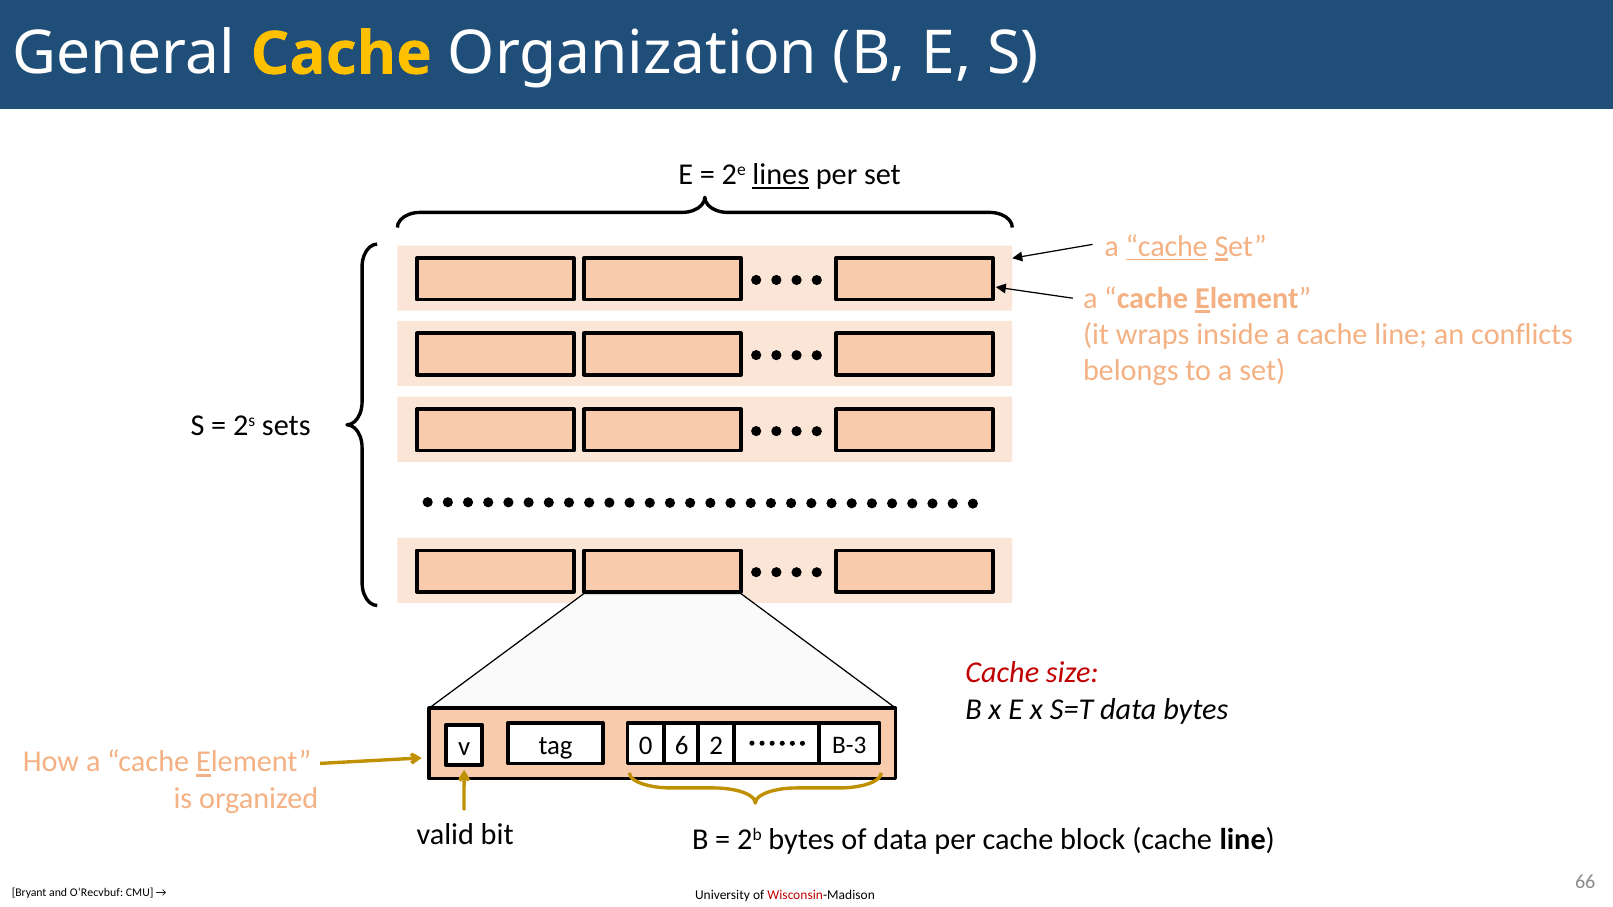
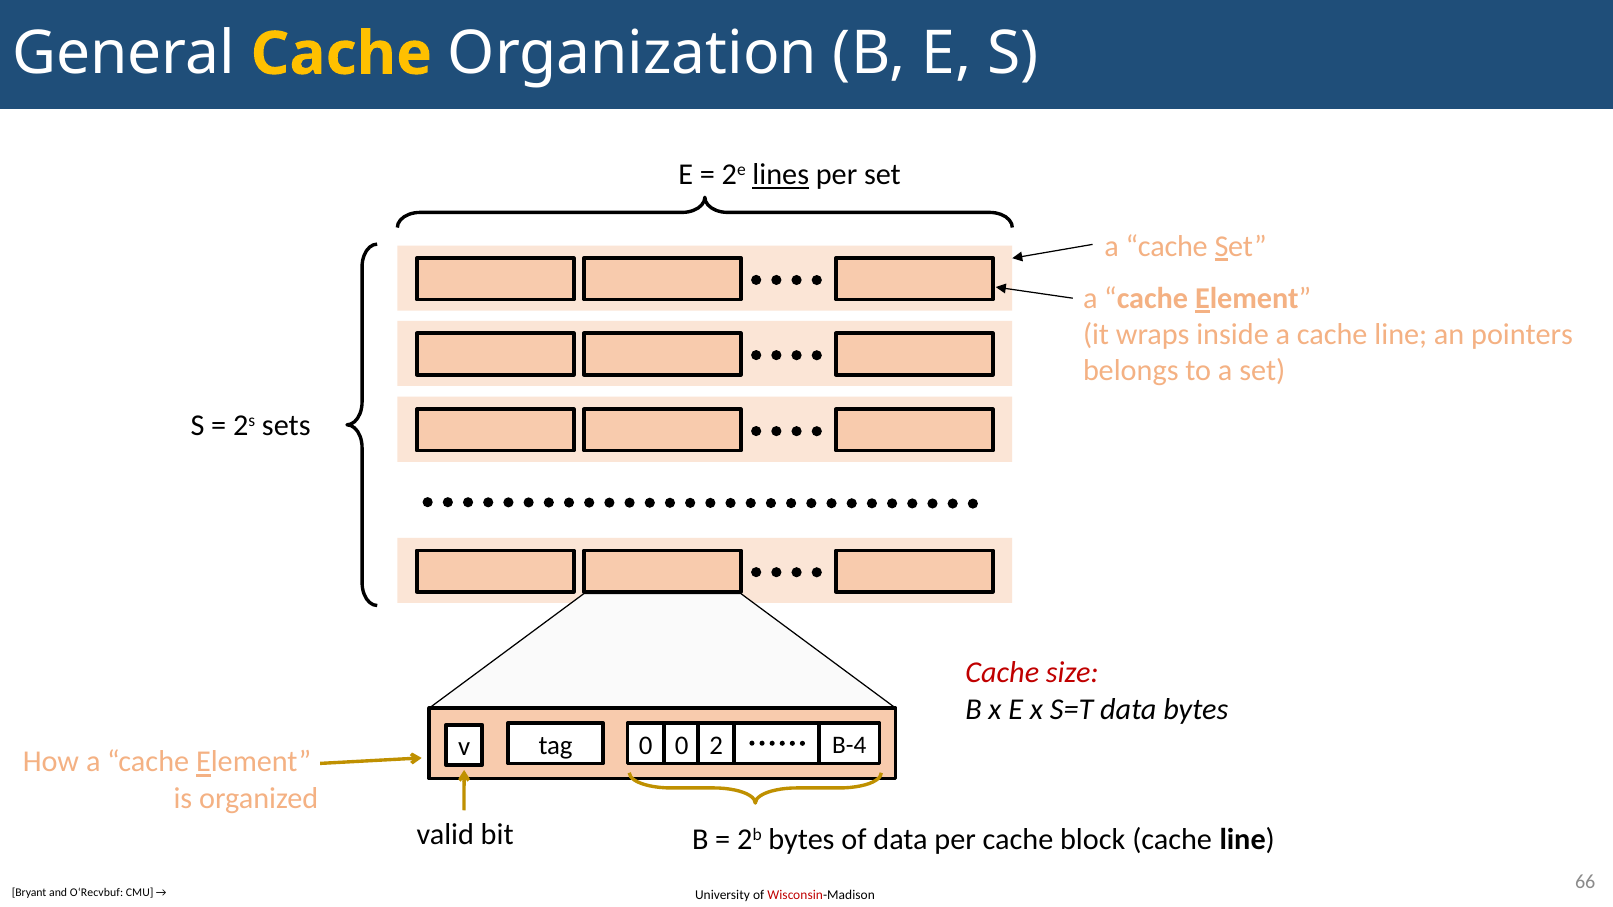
cache underline: present -> none (1167, 247)
conflicts: conflicts -> pointers (1522, 335)
0 6: 6 -> 0 (682, 745)
B-3: B-3 -> B-4 (849, 745)
